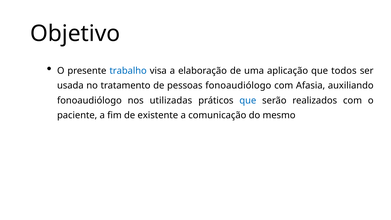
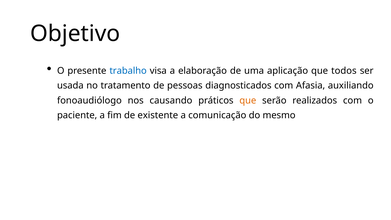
pessoas fonoaudiólogo: fonoaudiólogo -> diagnosticados (238, 86)
utilizadas: utilizadas -> causando (171, 100)
que colour: blue -> orange (248, 100)
